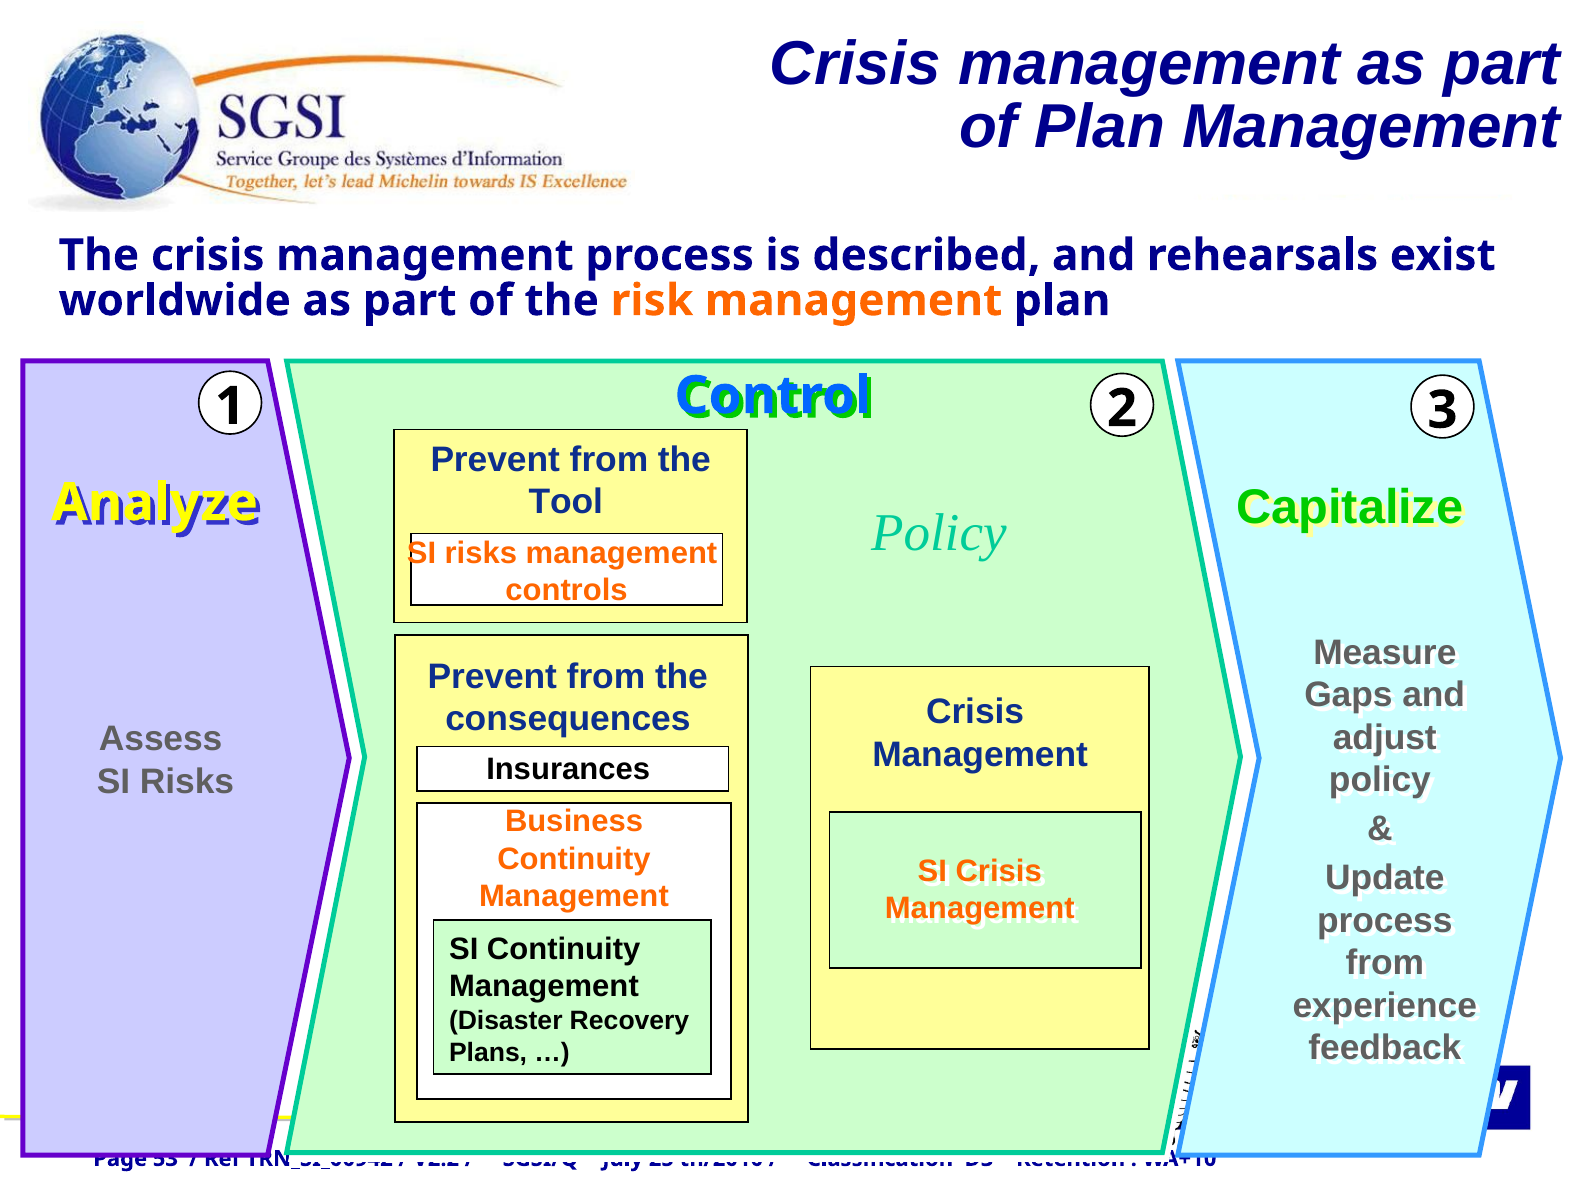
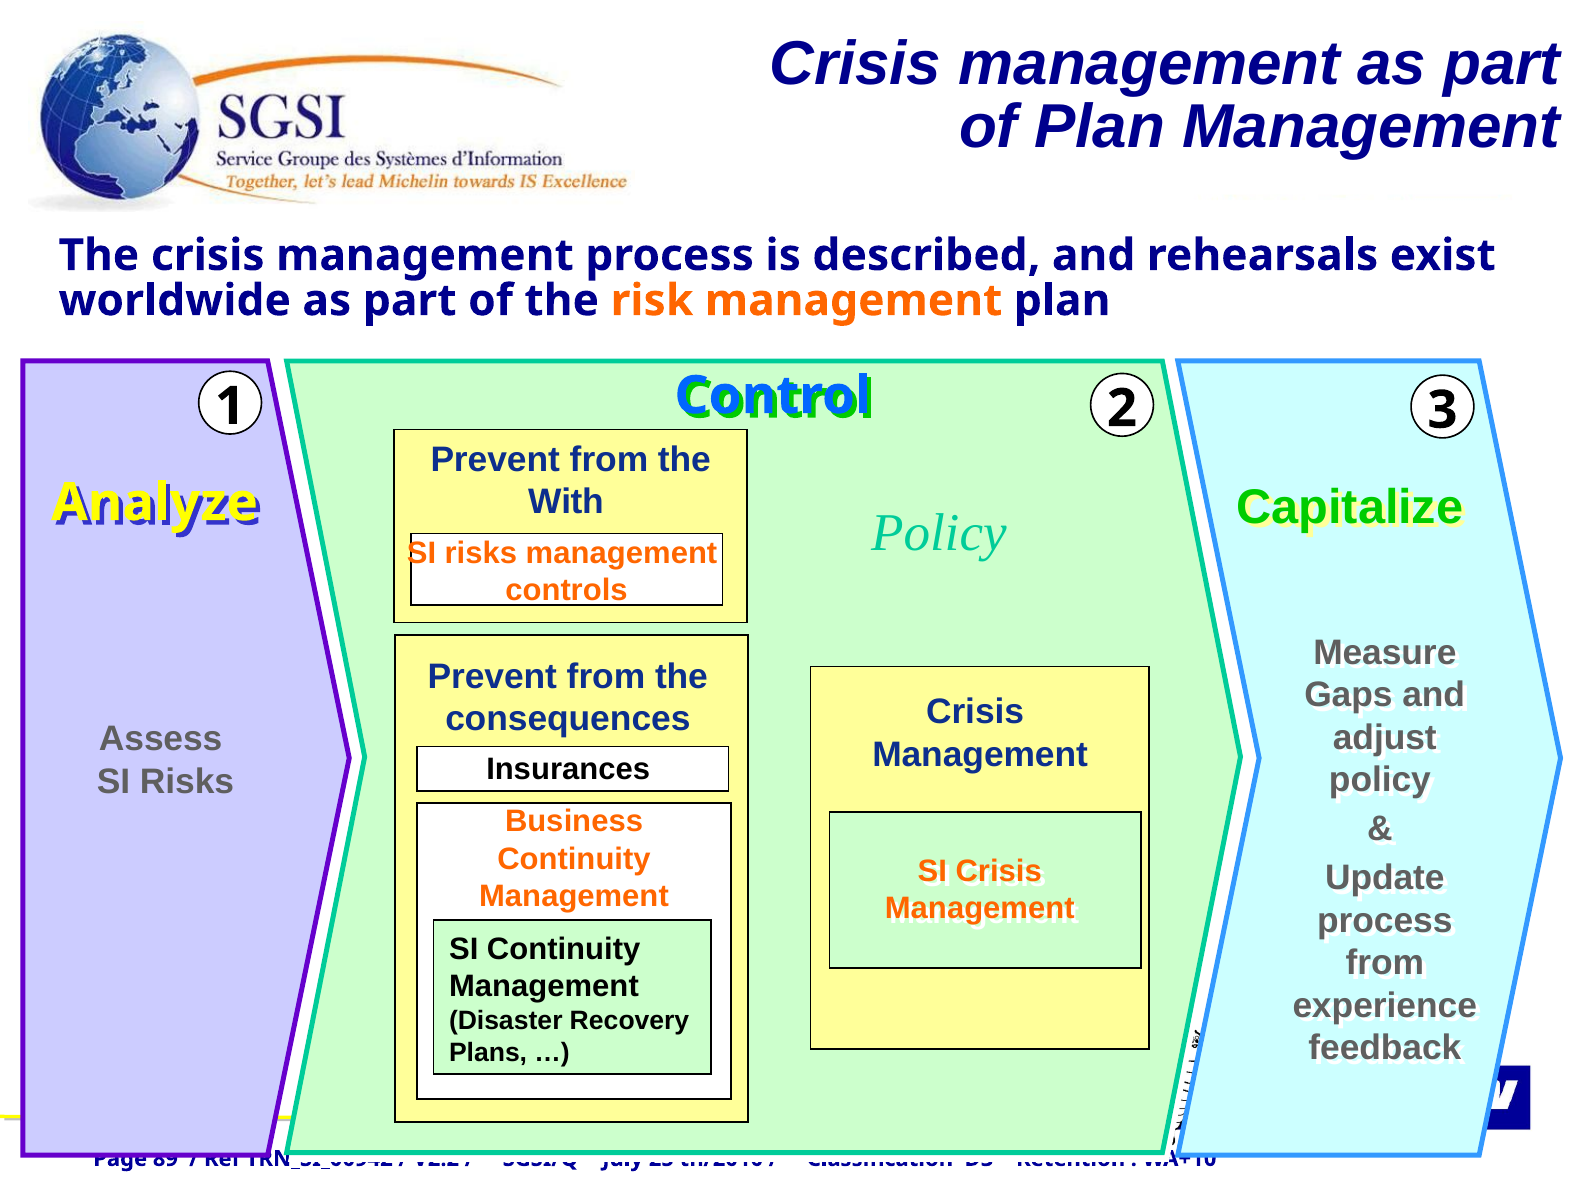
Tool: Tool -> With (566, 502)
53: 53 -> 89 (165, 1159)
